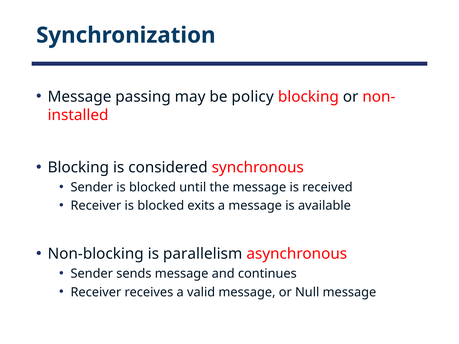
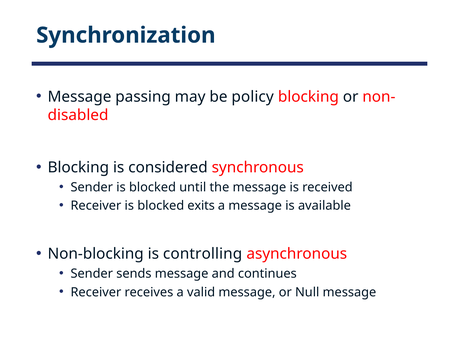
installed: installed -> disabled (78, 115)
parallelism: parallelism -> controlling (203, 254)
